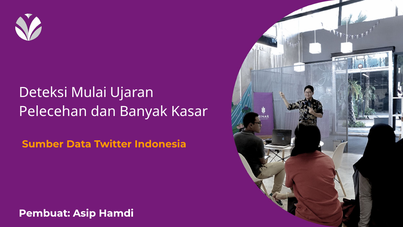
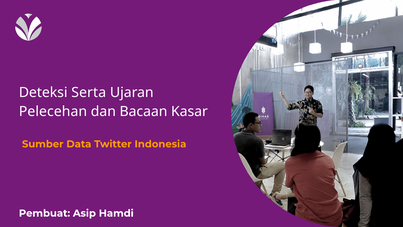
Mulai: Mulai -> Serta (89, 93)
Banyak: Banyak -> Bacaan (143, 112)
